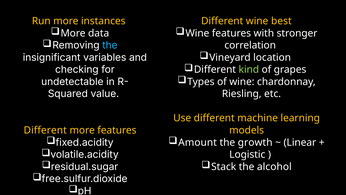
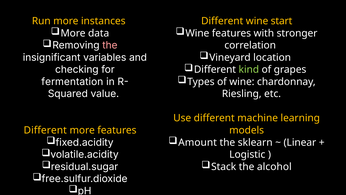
best: best -> start (282, 21)
the colour: light blue -> pink (110, 45)
undetectable: undetectable -> fermentation (72, 82)
growth: growth -> sklearn (255, 142)
